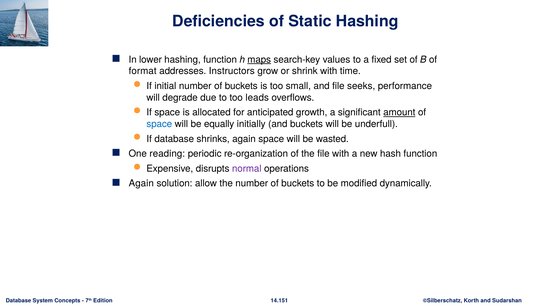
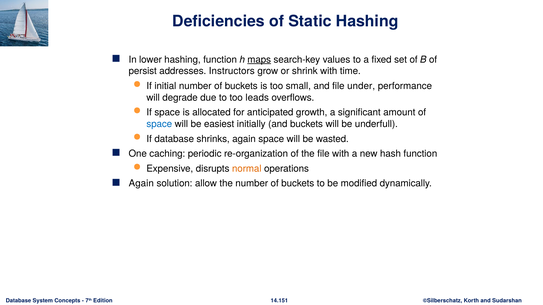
format: format -> persist (143, 71)
seeks: seeks -> under (361, 86)
amount underline: present -> none (399, 113)
equally: equally -> easiest (219, 124)
reading: reading -> caching (167, 154)
normal colour: purple -> orange (247, 169)
